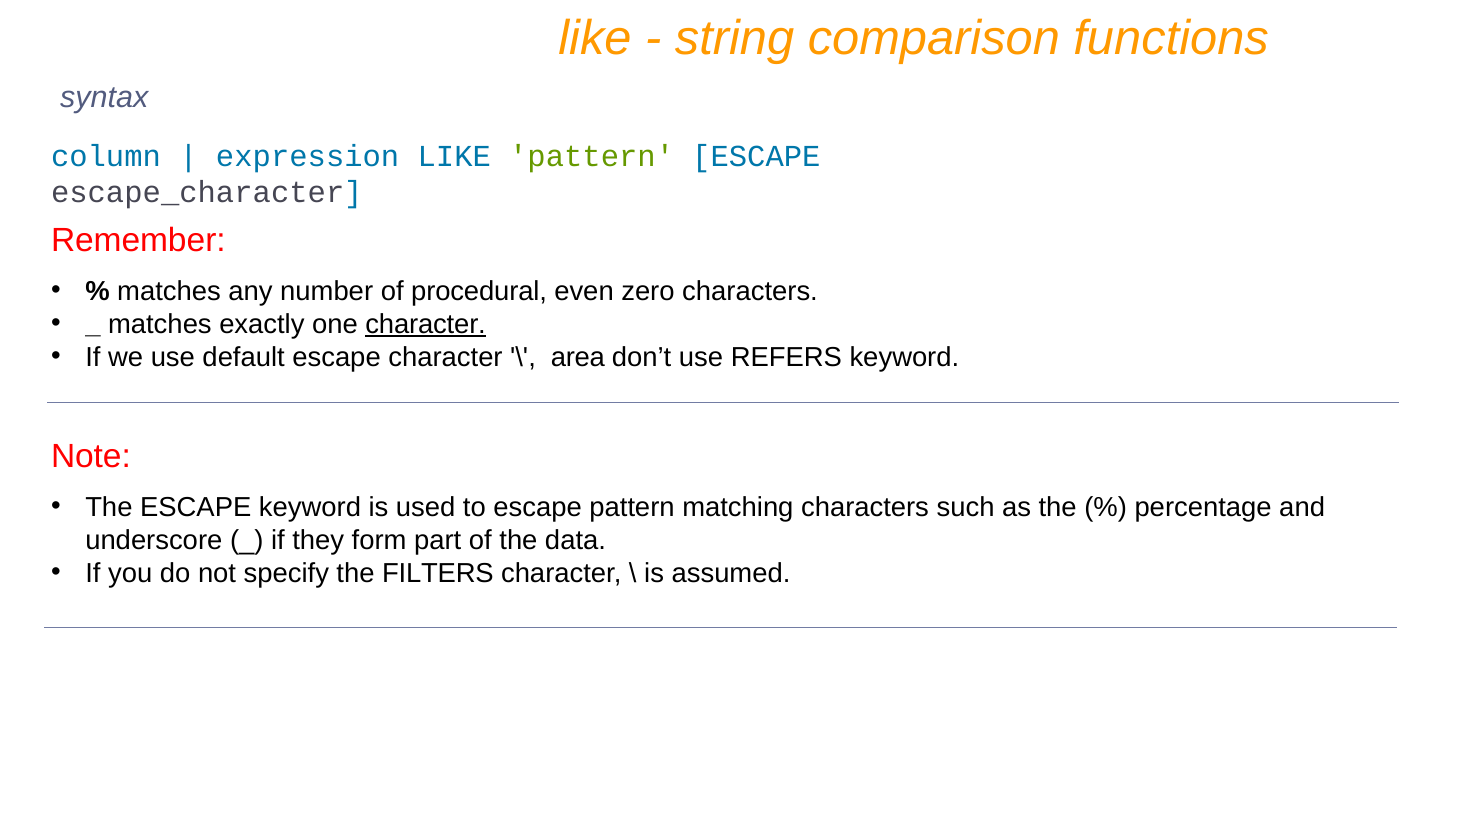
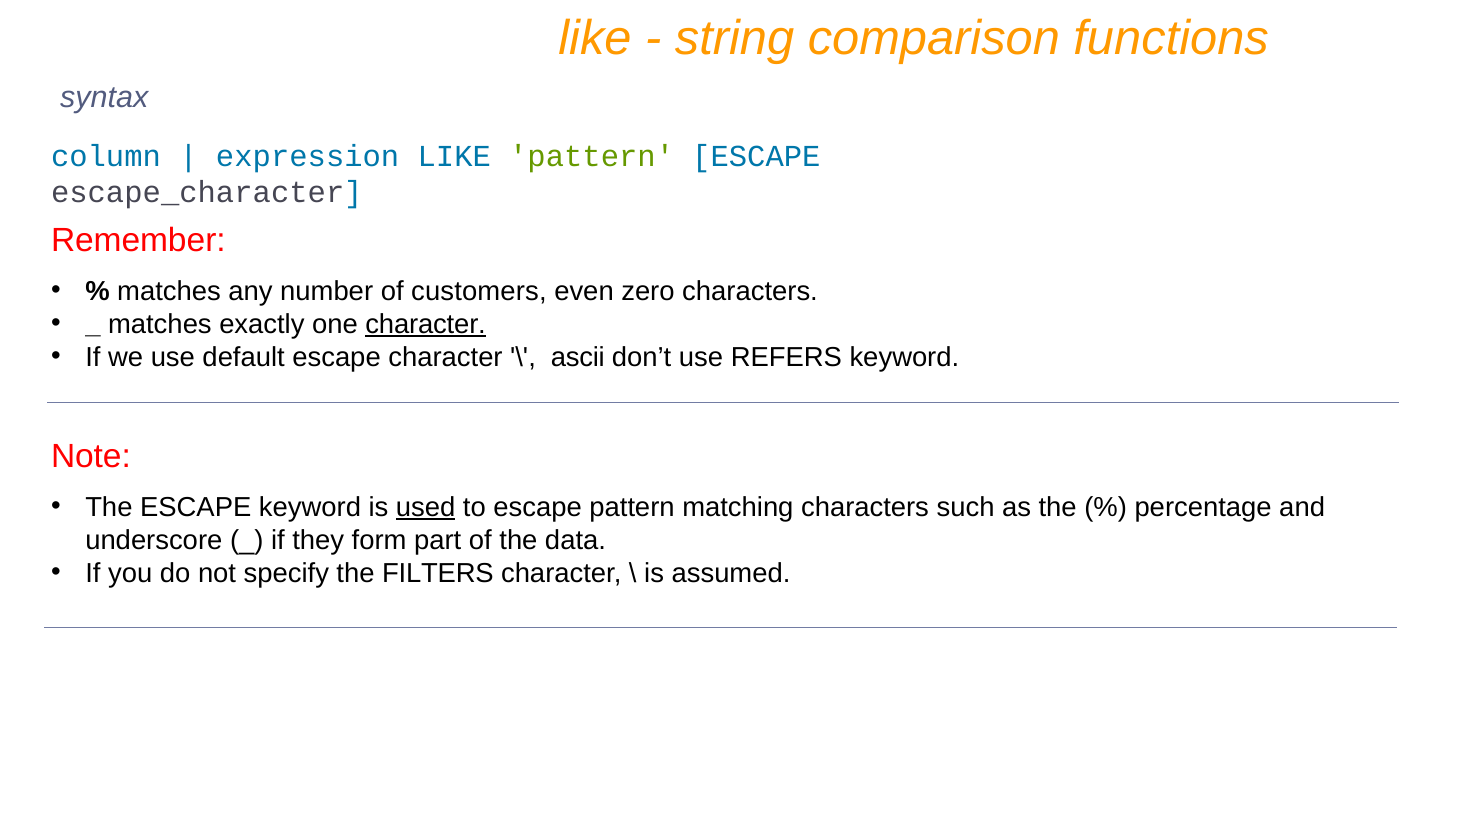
procedural: procedural -> customers (479, 291)
area: area -> ascii (578, 357)
used underline: none -> present (426, 507)
